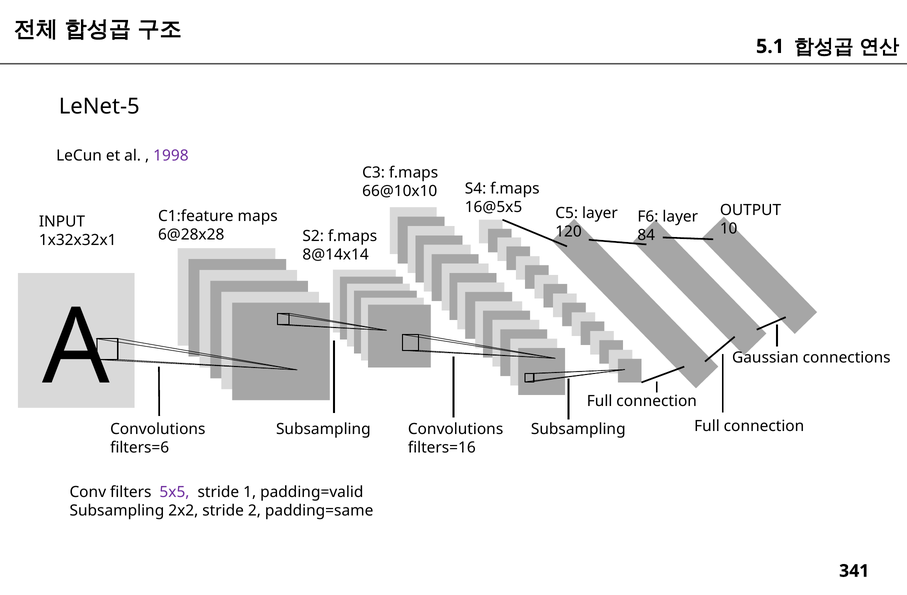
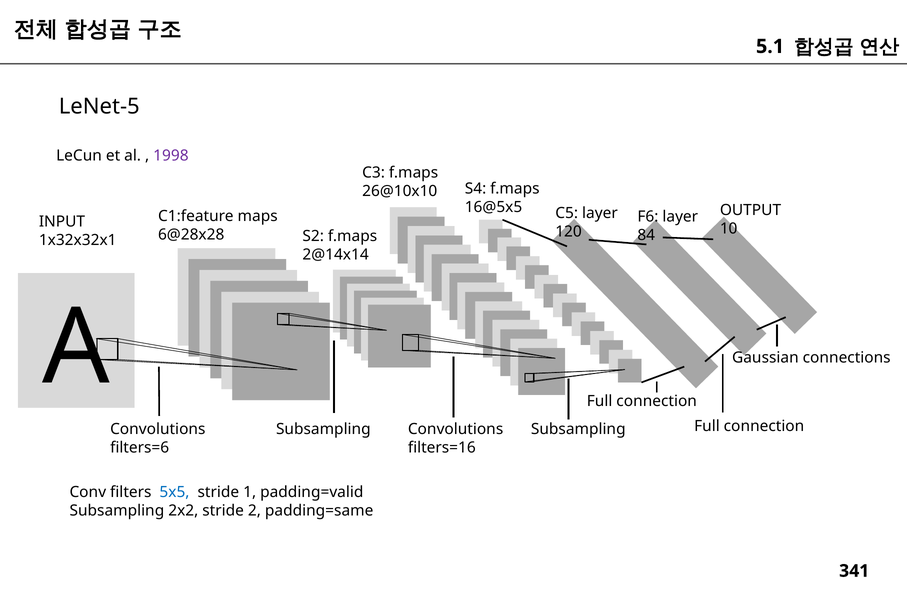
66@10x10: 66@10x10 -> 26@10x10 (400, 192)
8@14x14: 8@14x14 -> 2@14x14 (336, 255)
5x5 colour: purple -> blue (175, 493)
